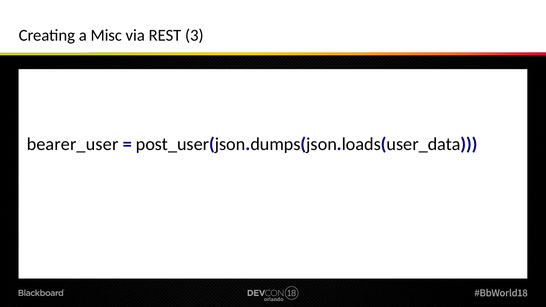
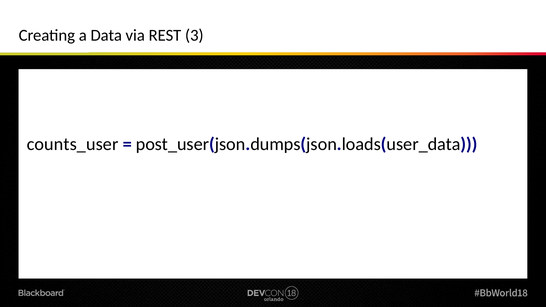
Misc: Misc -> Data (106, 35)
bearer_user: bearer_user -> counts_user (73, 144)
